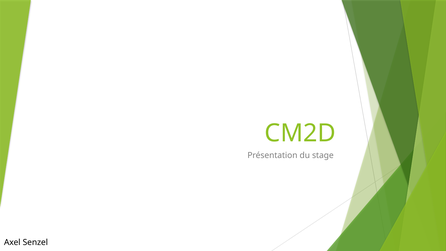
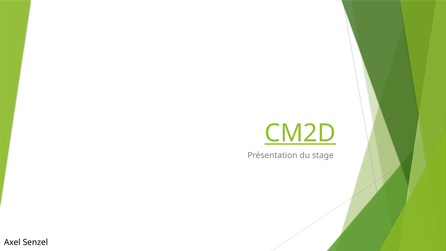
CM2D underline: none -> present (300, 133)
